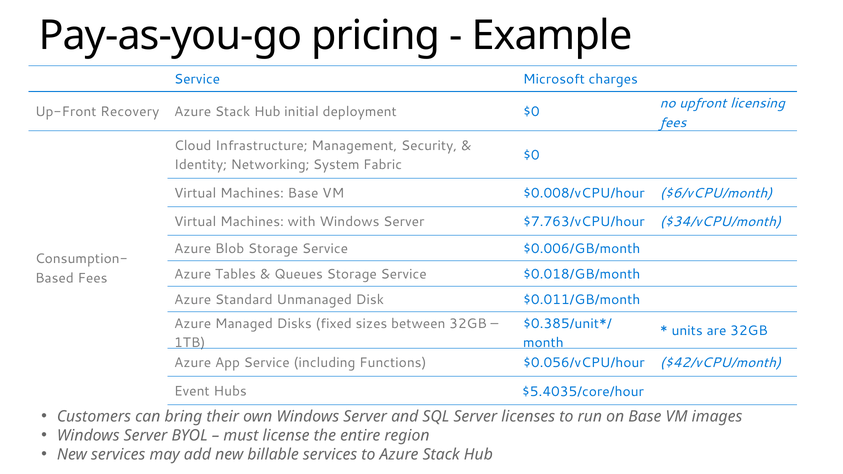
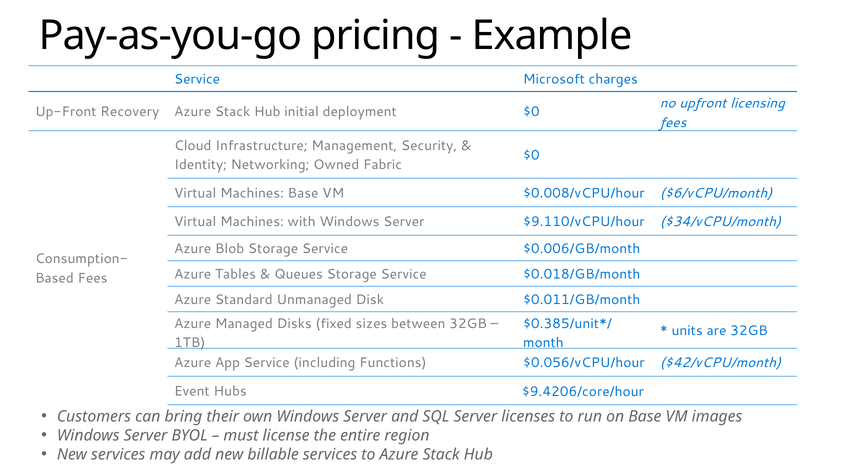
System: System -> Owned (336, 165)
$7.763/vCPU/hour: $7.763/vCPU/hour -> $9.110/vCPU/hour (584, 222)
$5.4035/core/hour: $5.4035/core/hour -> $9.4206/core/hour (583, 392)
